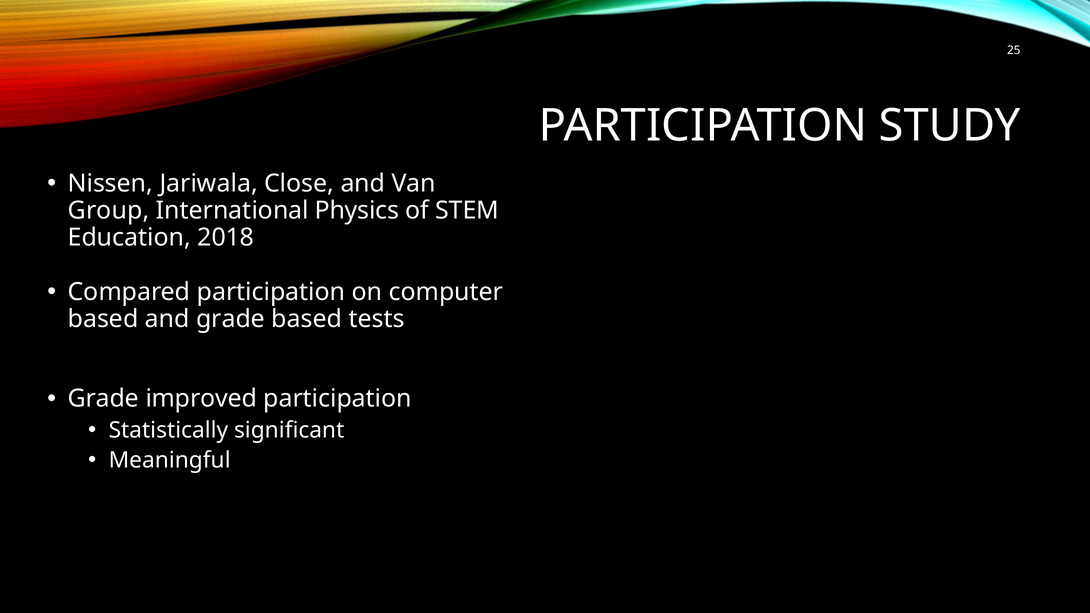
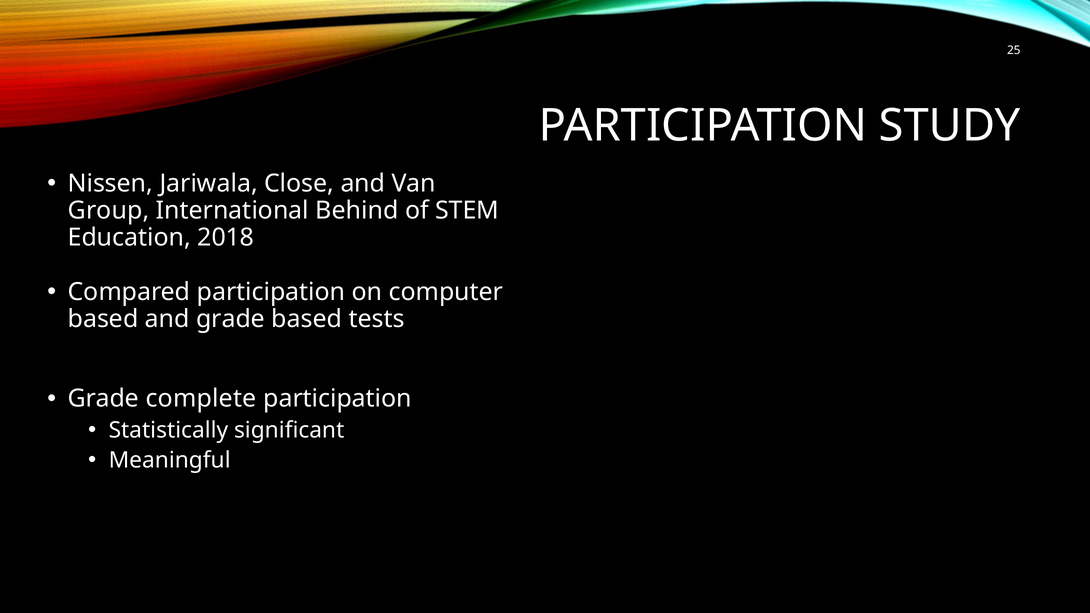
Physics: Physics -> Behind (357, 211)
improved: improved -> complete (201, 399)
